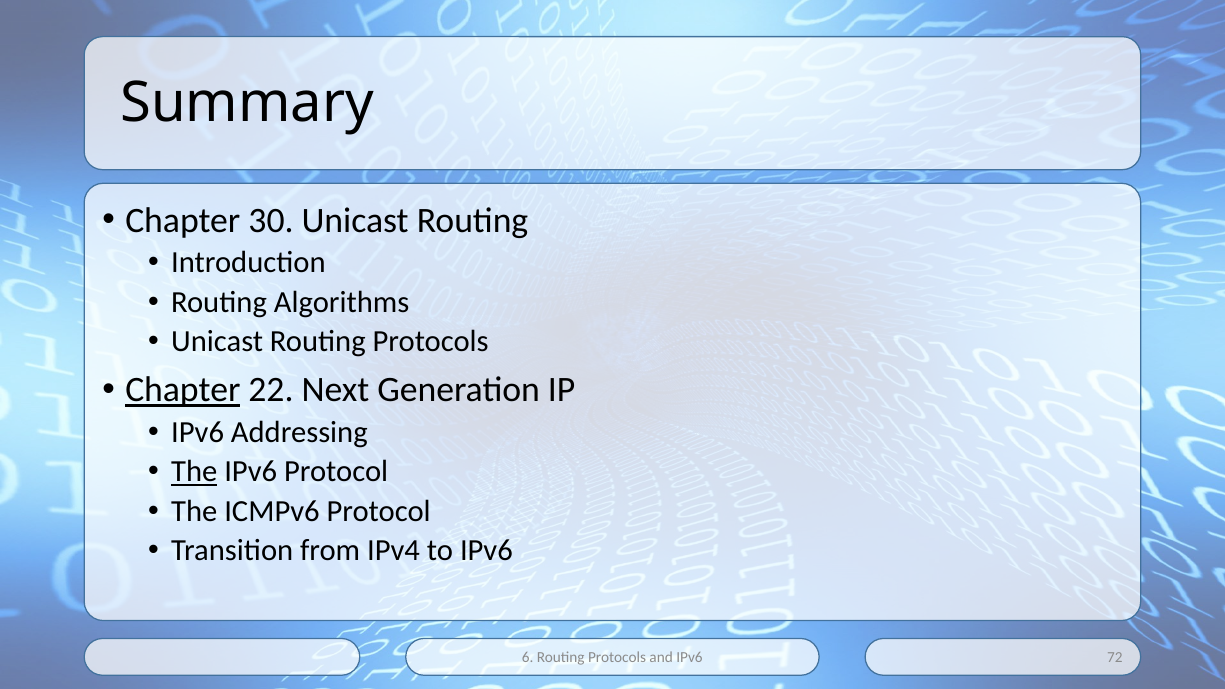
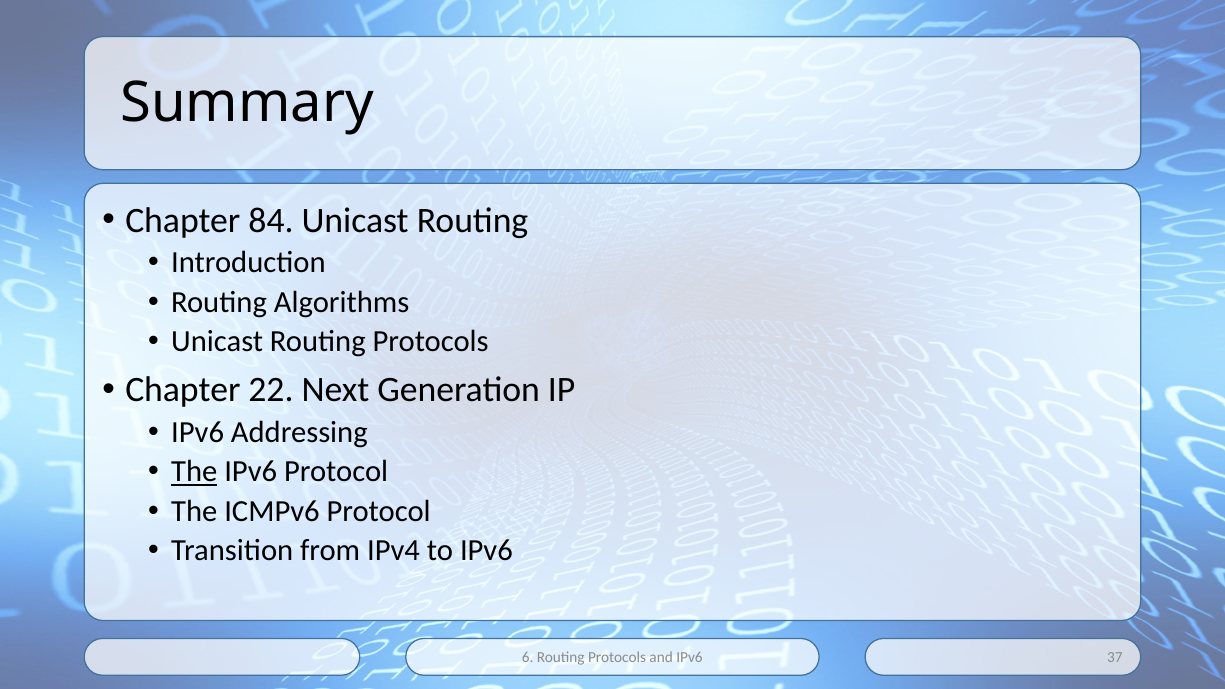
30: 30 -> 84 (271, 221)
Chapter underline: present -> none (183, 390)
72: 72 -> 37 (1115, 658)
